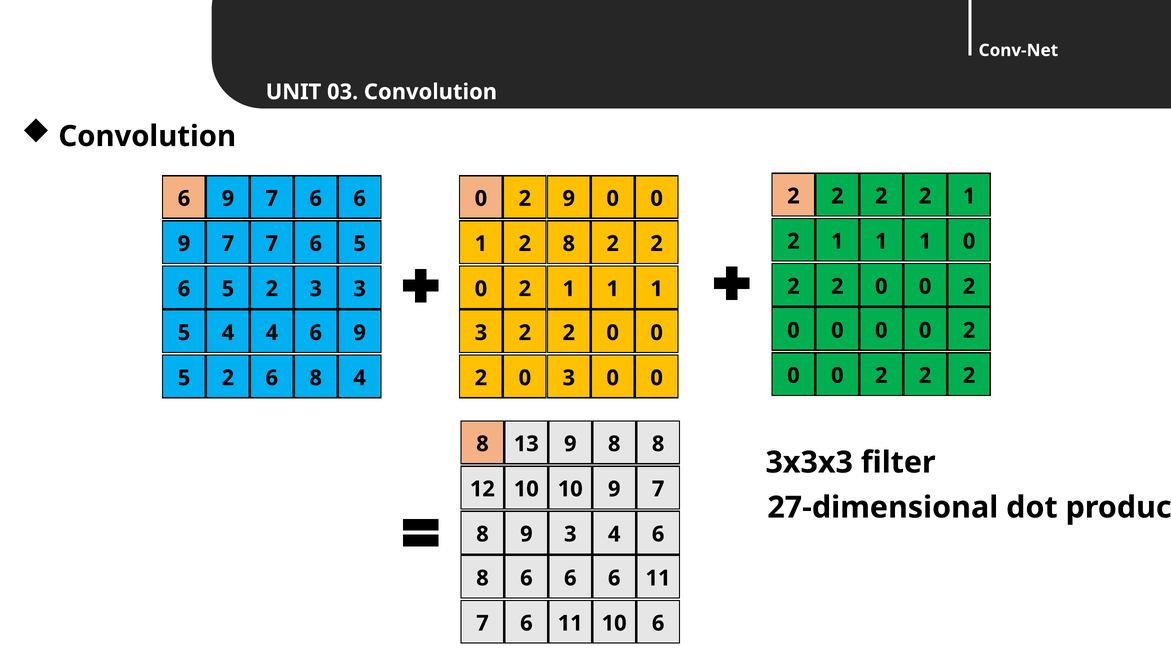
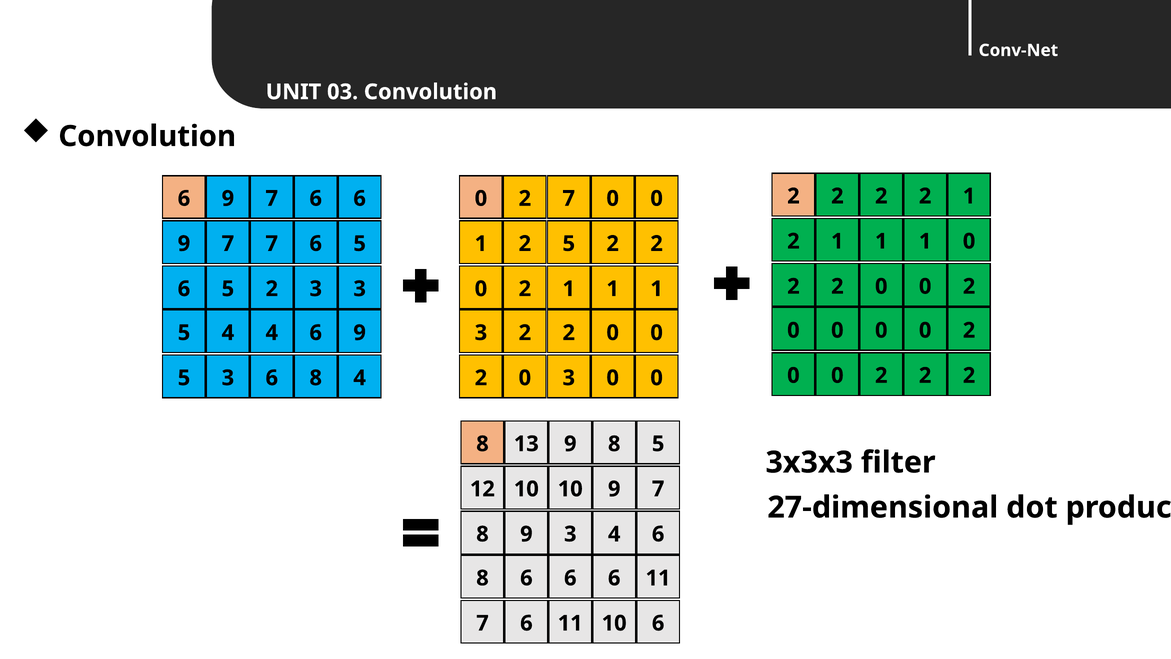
2 9: 9 -> 7 (569, 198)
1 2 8: 8 -> 5 (569, 244)
2: 2 -> 3 (228, 378)
8 8: 8 -> 5 (658, 444)
